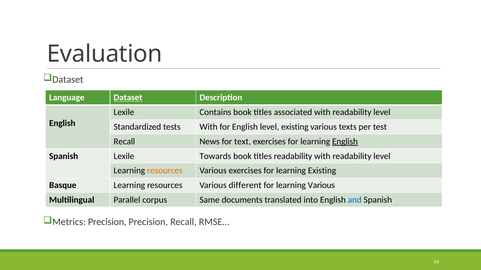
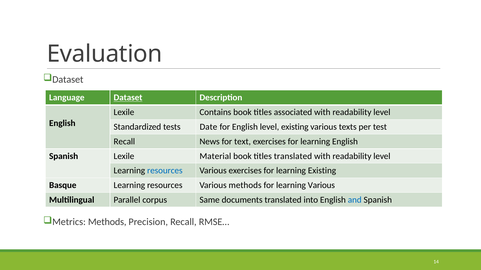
tests With: With -> Date (208, 127)
English underline: present -> none (345, 142)
Towards: Towards -> Material (215, 156)
titles readability: readability -> translated (293, 156)
resources colour: orange -> blue (165, 171)
Various different: different -> methods (245, 186)
Metrics Precision: Precision -> Methods (107, 222)
